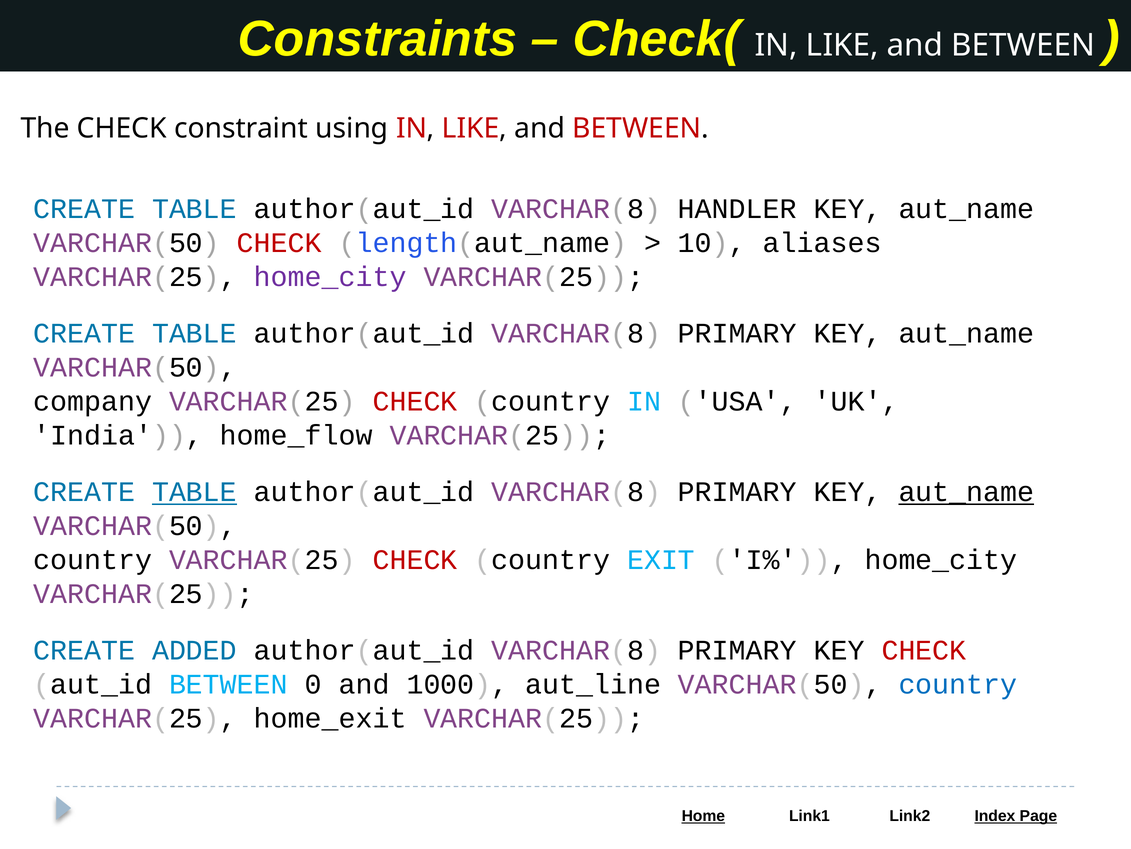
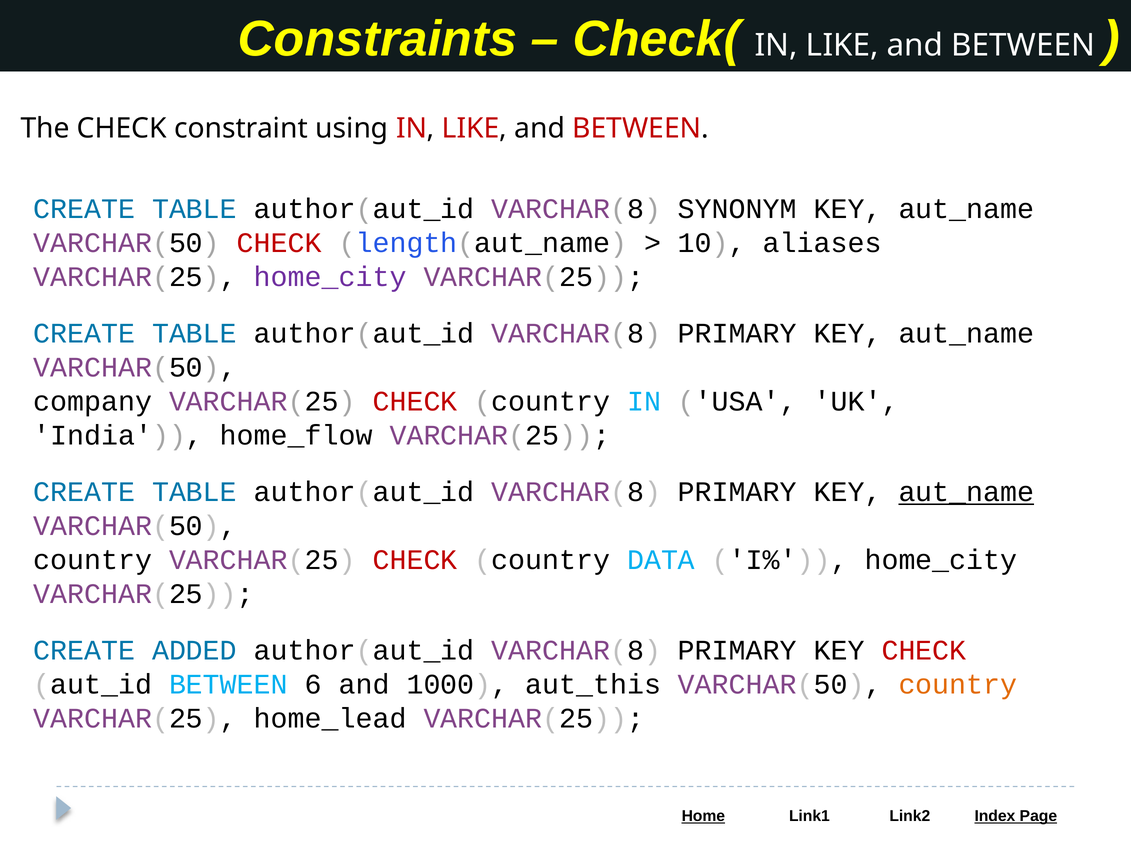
HANDLER: HANDLER -> SYNONYM (737, 209)
TABLE underline: present -> none (194, 492)
EXIT: EXIT -> DATA (661, 559)
0: 0 -> 6 (313, 684)
aut_line: aut_line -> aut_this (593, 684)
country colour: blue -> orange (958, 684)
home_exit: home_exit -> home_lead (330, 718)
